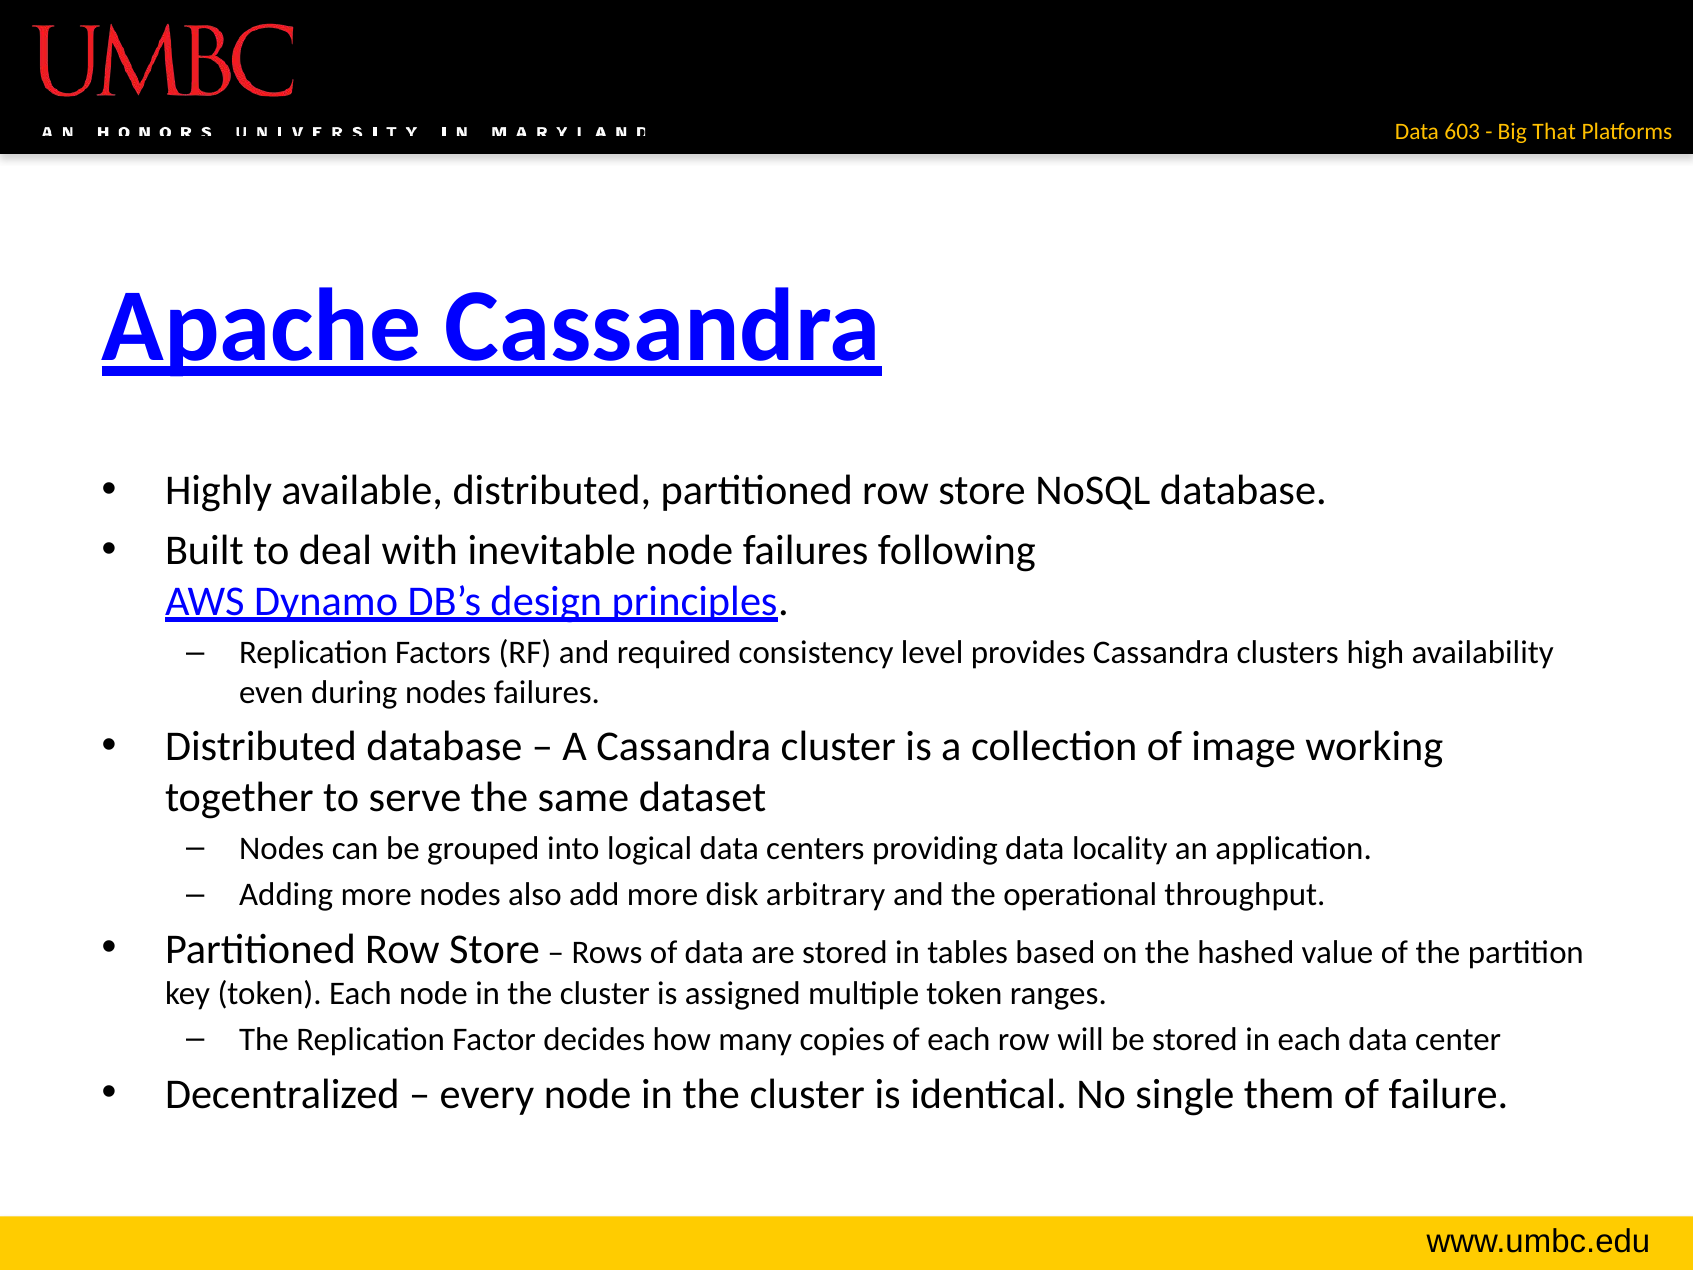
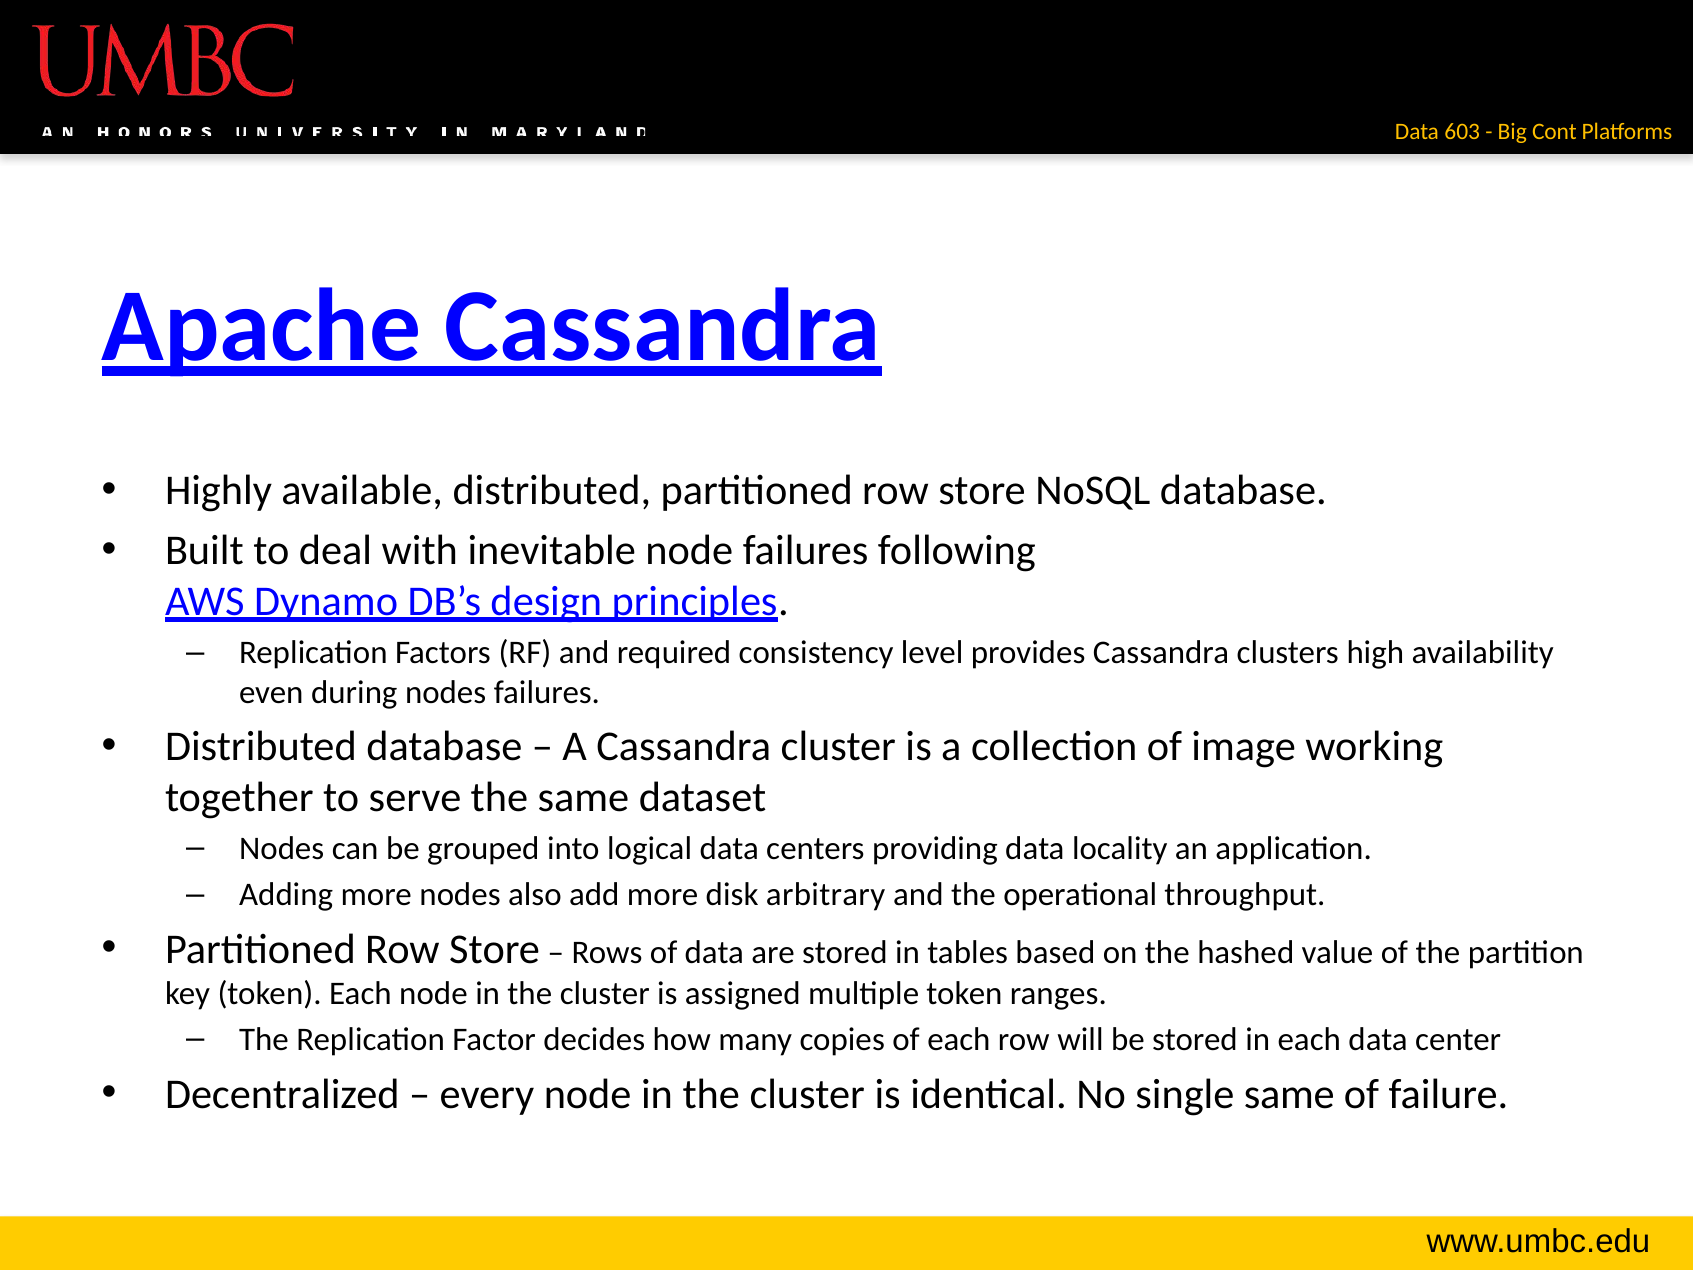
That: That -> Cont (1554, 132)
single them: them -> same (1289, 1094)
